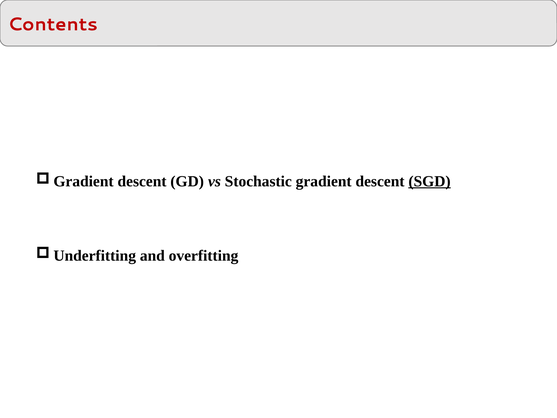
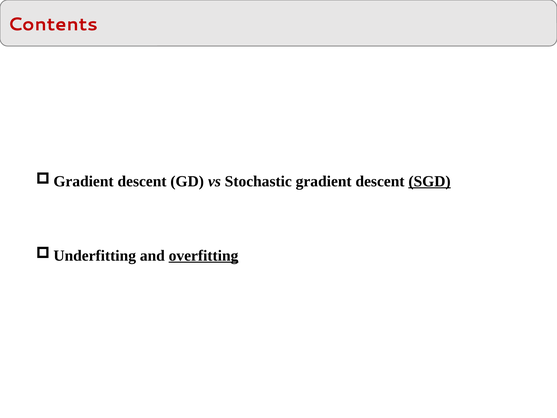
overfitting underline: none -> present (204, 255)
